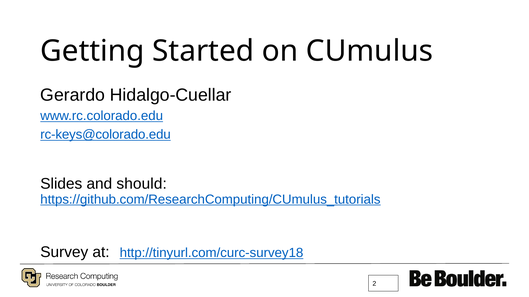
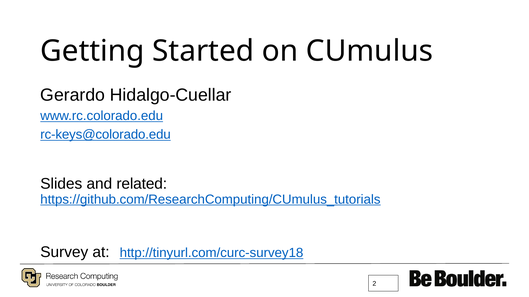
should: should -> related (142, 184)
